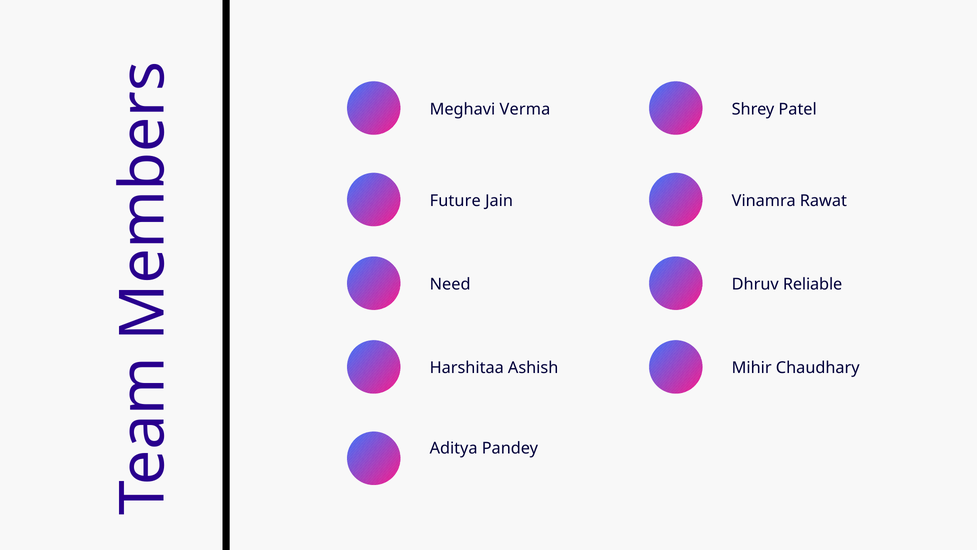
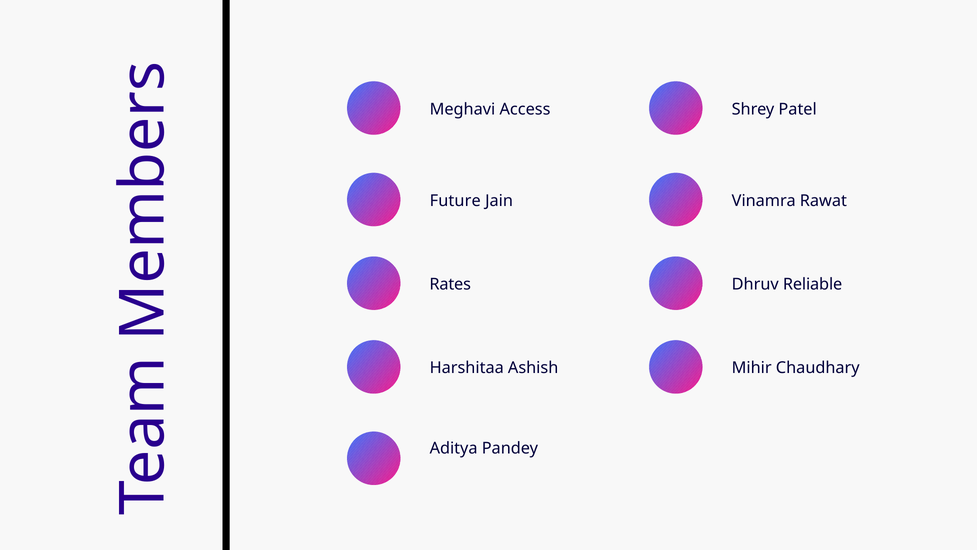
Verma: Verma -> Access (525, 109)
Need: Need -> Rates (450, 284)
